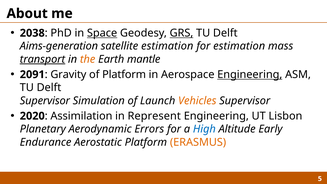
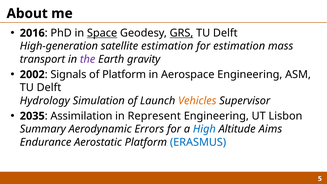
2038: 2038 -> 2016 (32, 33)
Aims-generation: Aims-generation -> High-generation (59, 46)
transport underline: present -> none (42, 59)
the colour: orange -> purple (88, 59)
mantle: mantle -> gravity (144, 59)
2091: 2091 -> 2002 (32, 74)
Gravity: Gravity -> Signals (68, 74)
Engineering underline: present -> none (250, 74)
Supervisor: Supervisor -> Hydrology (45, 101)
2020: 2020 -> 2035 (32, 116)
Planetary: Planetary -> Summary (43, 129)
Early: Early -> Aims (270, 129)
ERASMUS colour: orange -> blue (198, 142)
